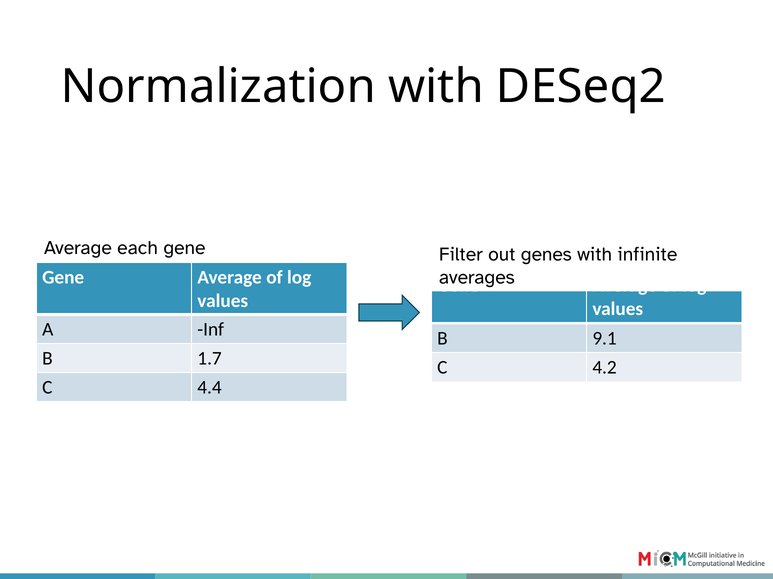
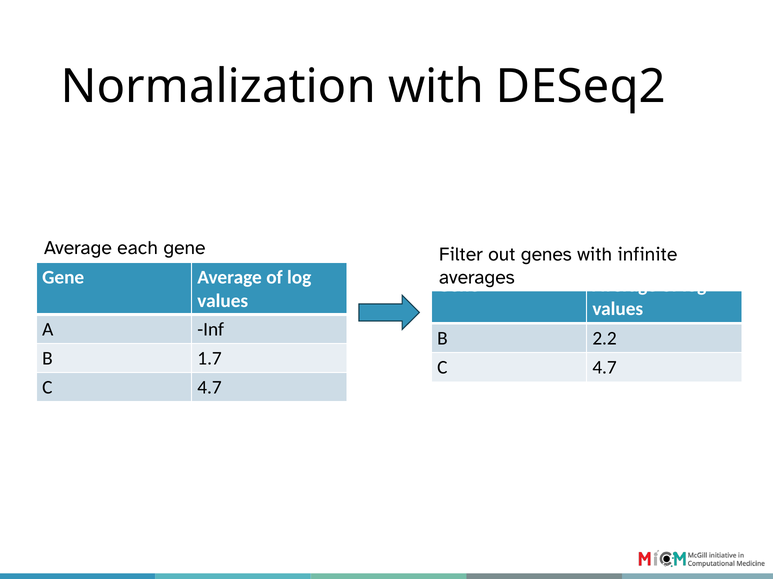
9.1: 9.1 -> 2.2 (605, 339)
4.2: 4.2 -> 4.7 (605, 368)
4.4: 4.4 -> 4.7 (210, 388)
